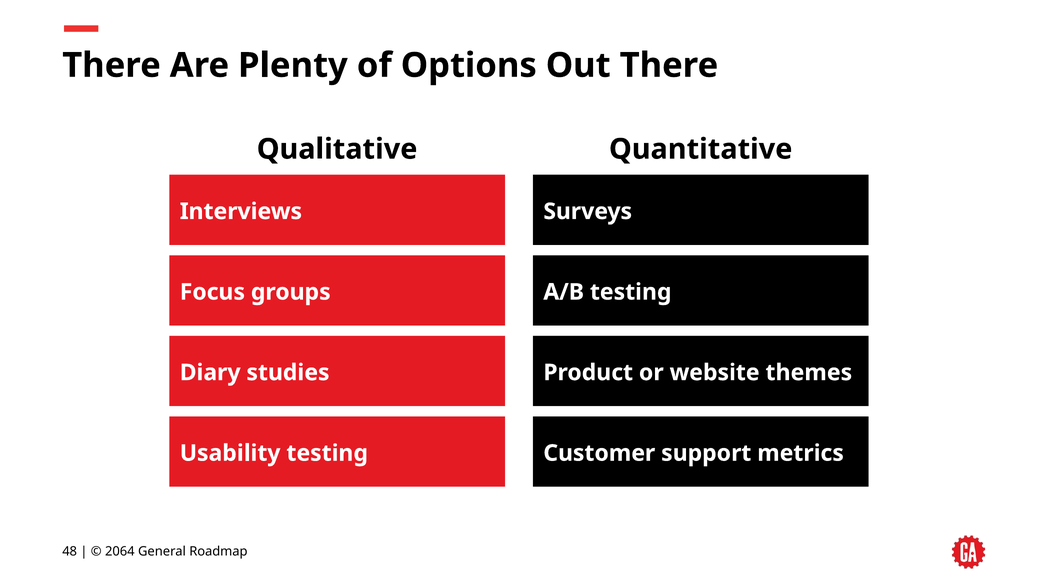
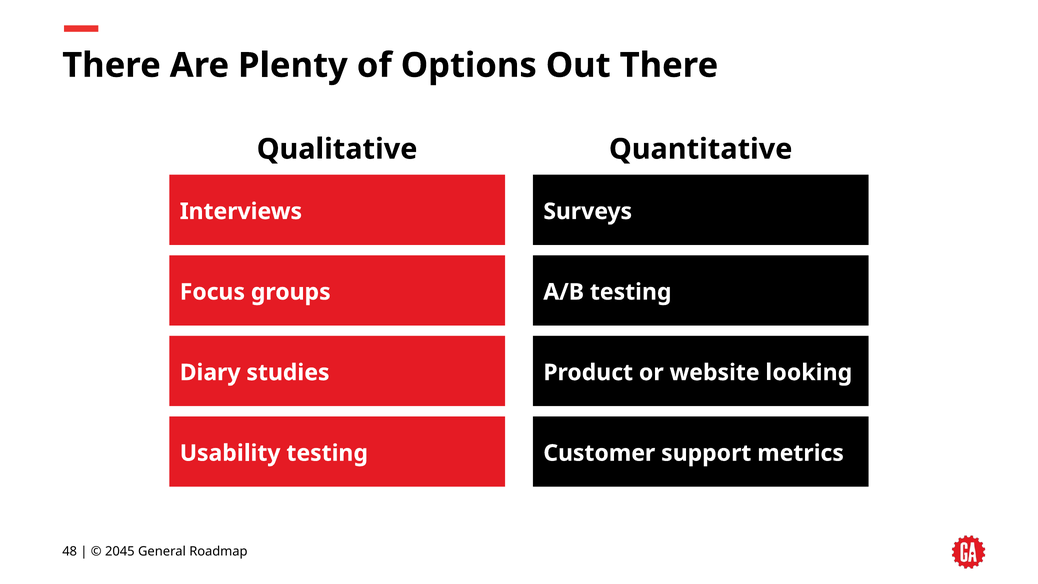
themes: themes -> looking (809, 373)
2064: 2064 -> 2045 (120, 551)
